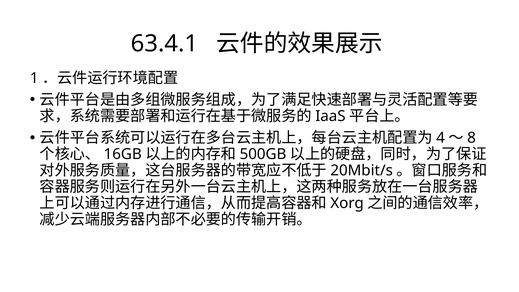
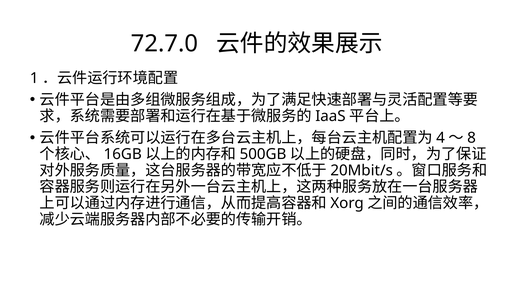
63.4.1: 63.4.1 -> 72.7.0 (164, 44)
